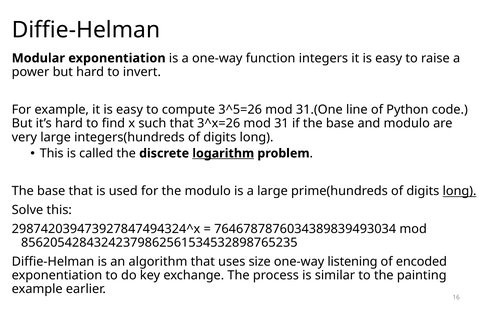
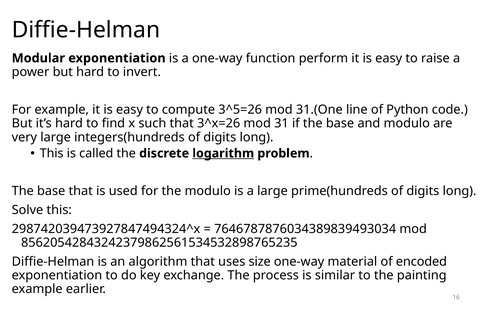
integers: integers -> perform (323, 58)
long underline: present -> none (460, 191)
listening: listening -> material (352, 261)
